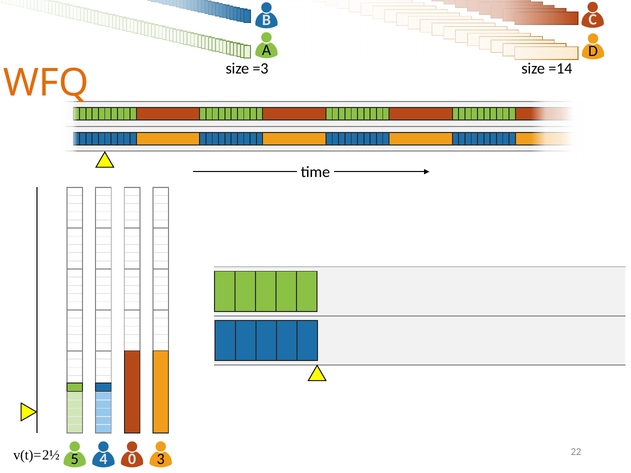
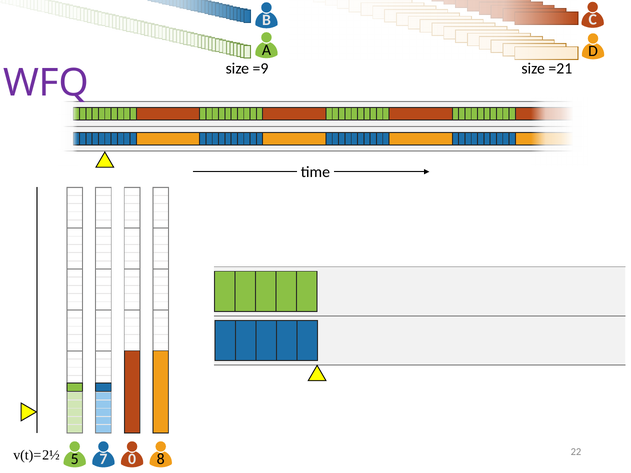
=3: =3 -> =9 (261, 68)
=14: =14 -> =21 (560, 68)
WFQ colour: orange -> purple (46, 83)
4: 4 -> 7 (103, 459)
3: 3 -> 8 (161, 459)
